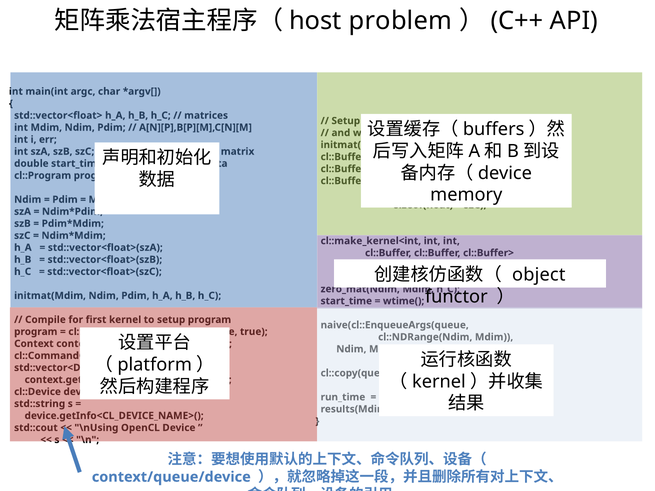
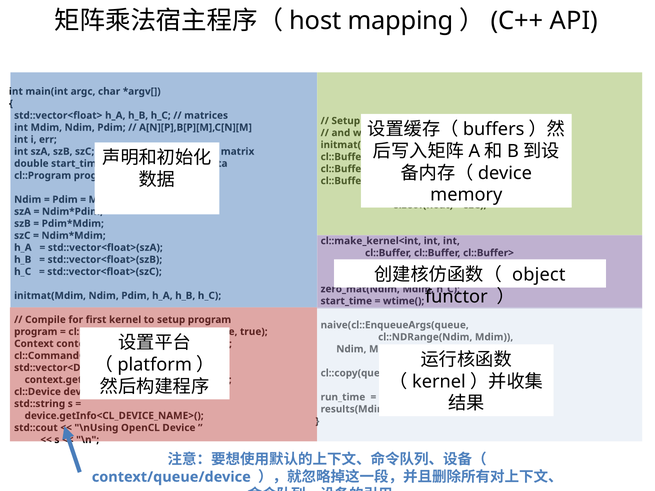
problem: problem -> mapping (401, 21)
